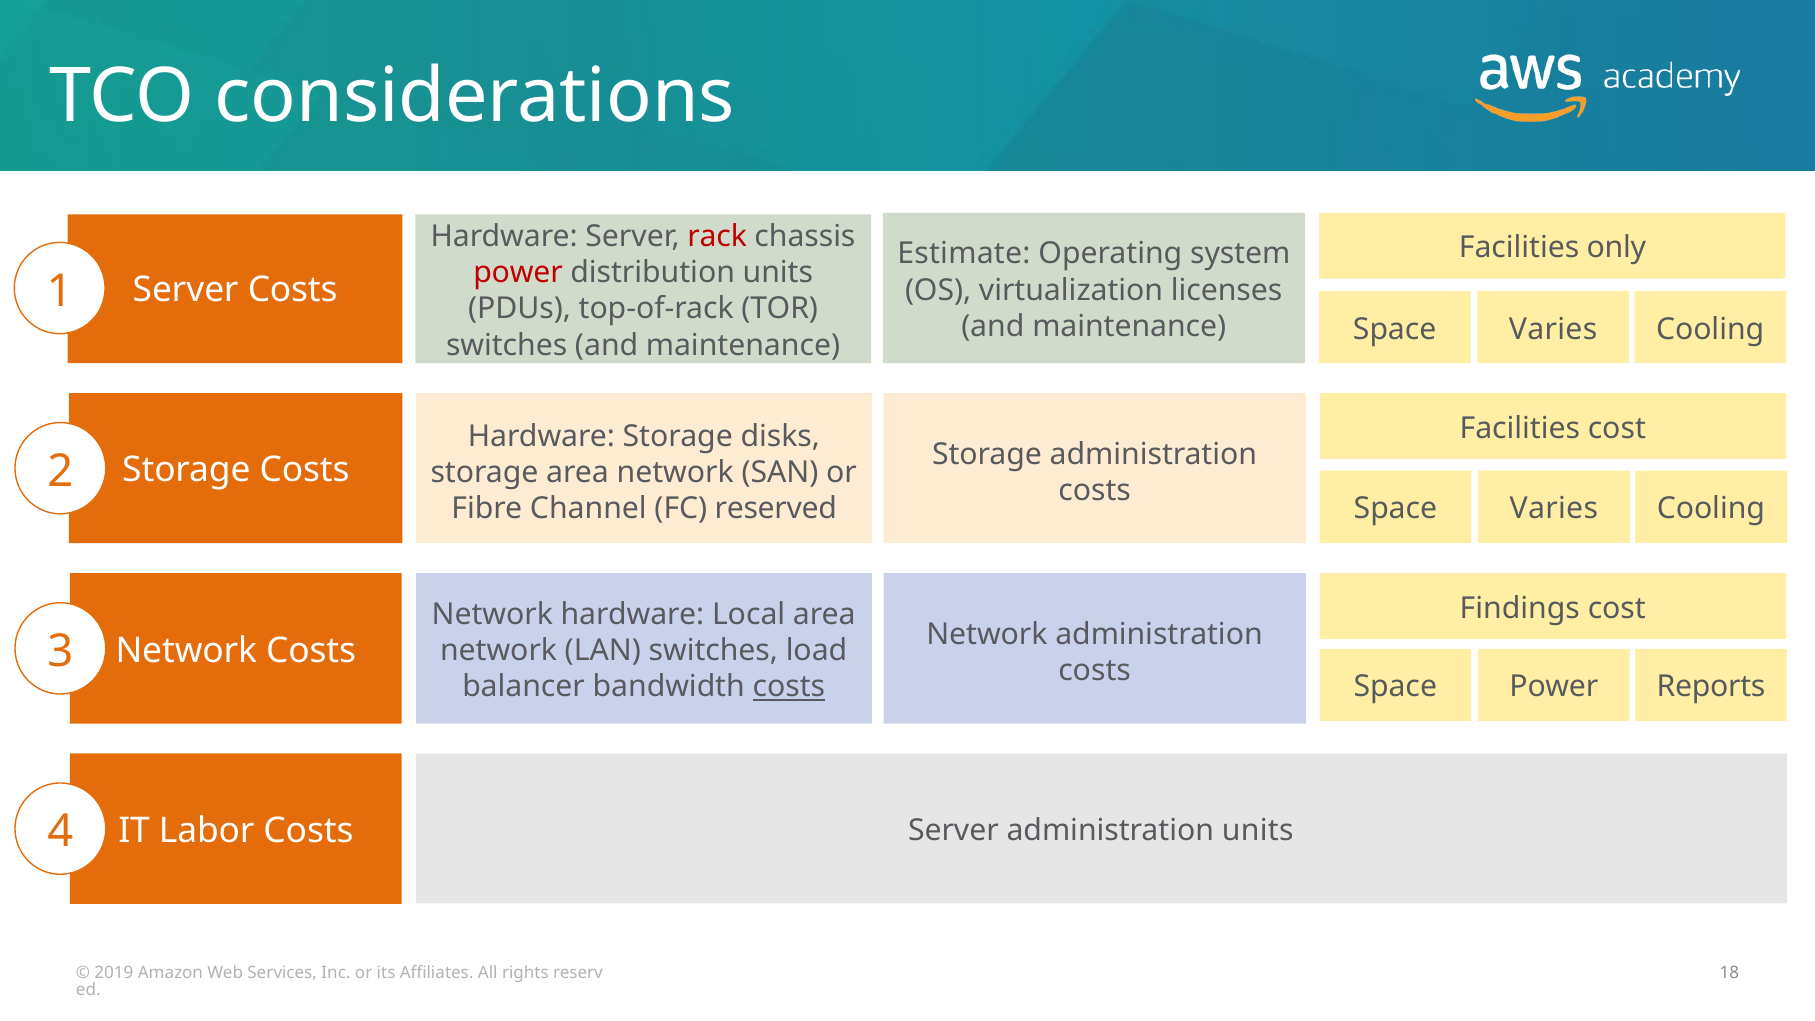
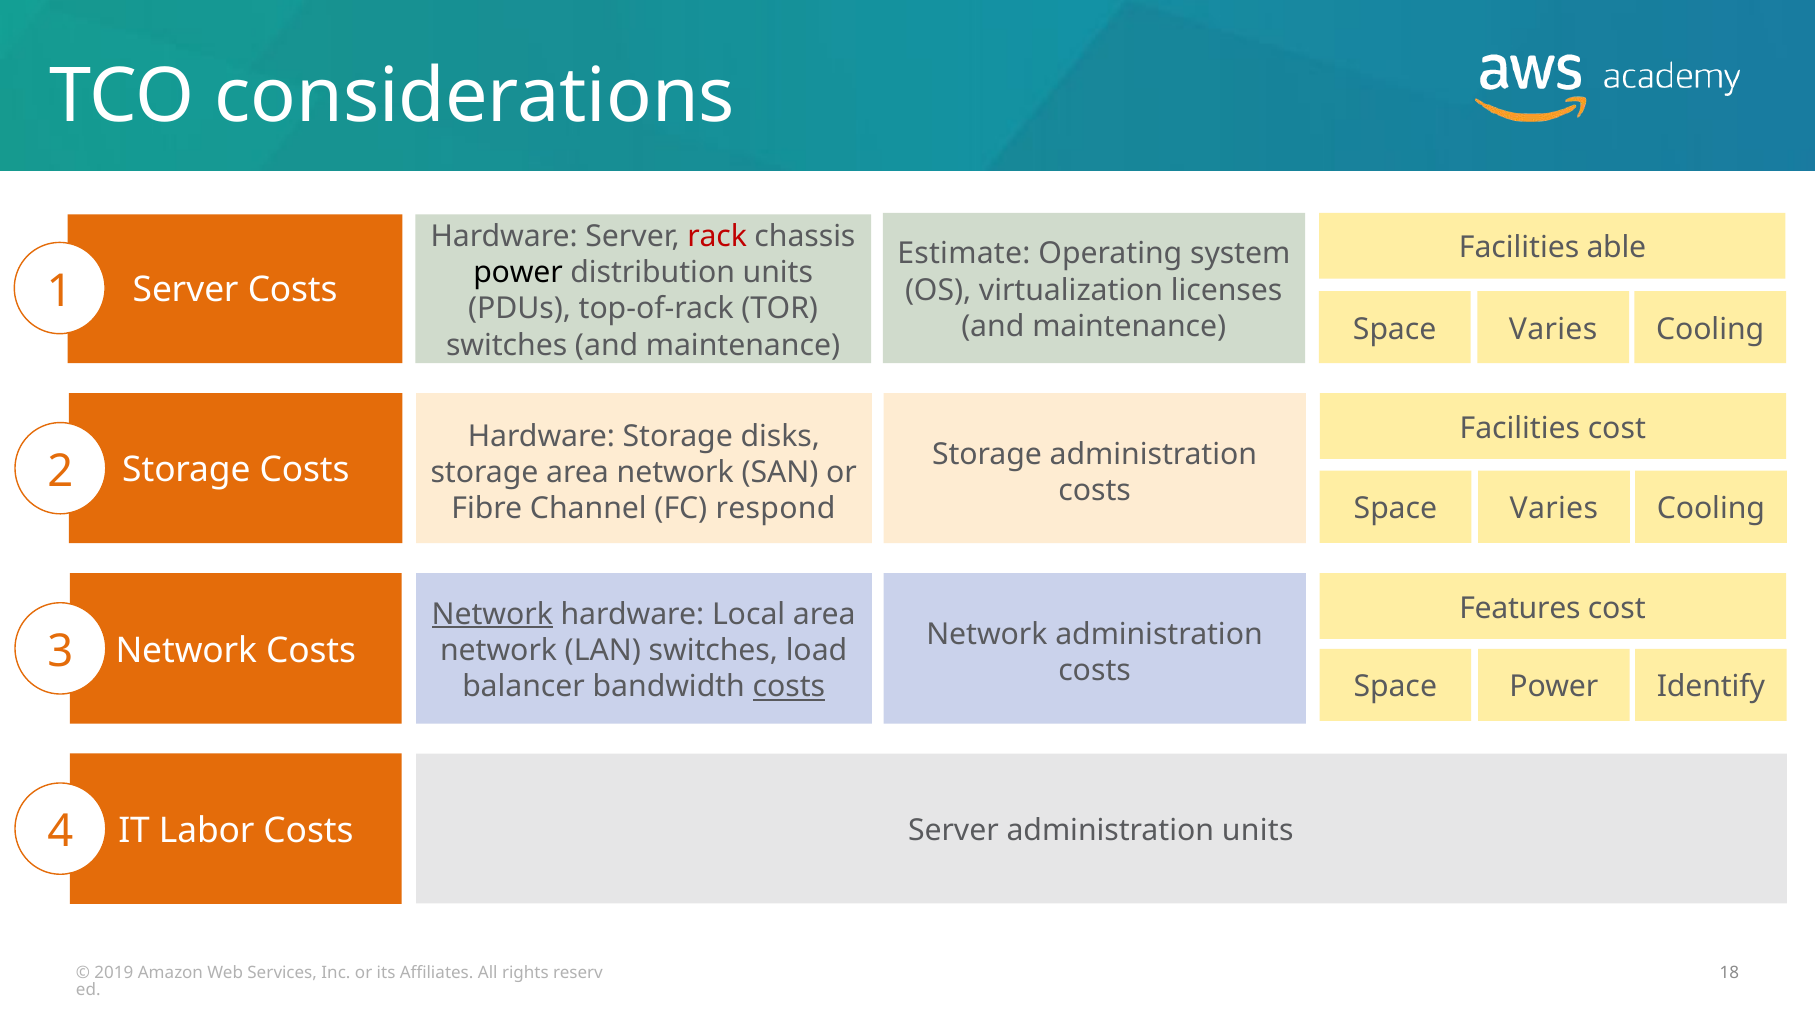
only: only -> able (1616, 248)
power colour: red -> black (518, 273)
reserved: reserved -> respond (776, 509)
Findings: Findings -> Features (1520, 608)
Network underline: none -> present (492, 614)
Reports: Reports -> Identify (1711, 687)
